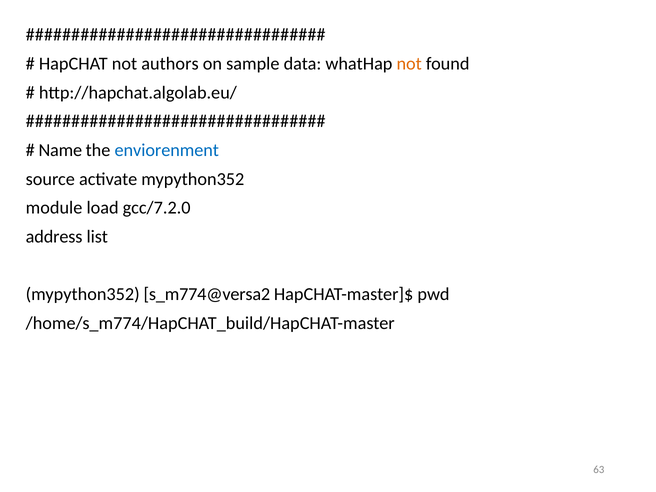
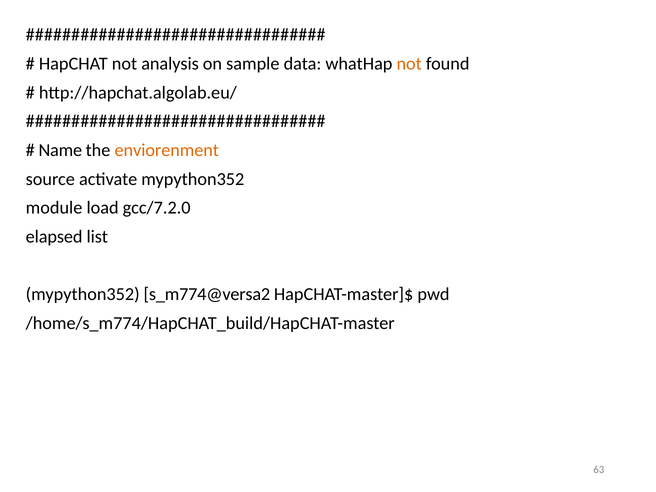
authors: authors -> analysis (170, 64)
enviorenment colour: blue -> orange (167, 150)
address: address -> elapsed (54, 237)
